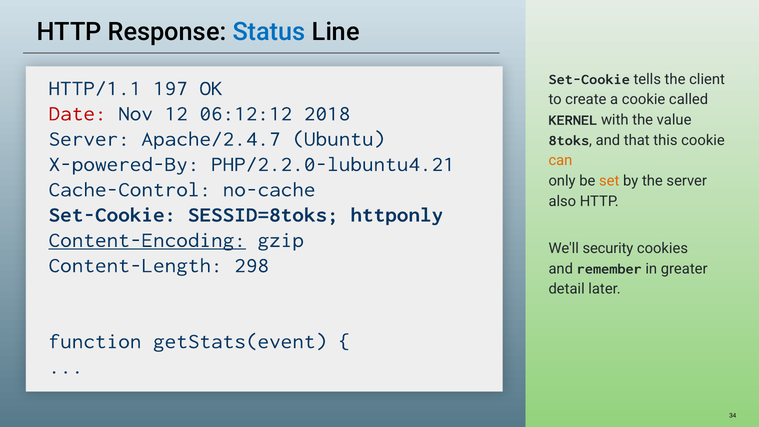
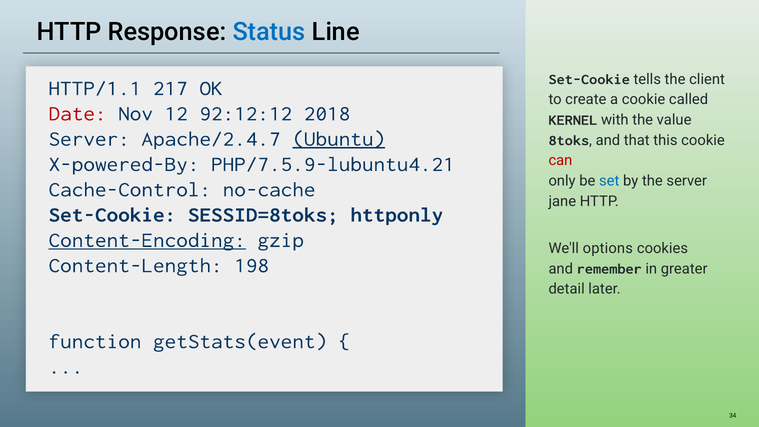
197: 197 -> 217 (170, 88)
06:12:12: 06:12:12 -> 92:12:12 (246, 113)
Ubuntu underline: none -> present (339, 139)
can colour: orange -> red (560, 161)
PHP/2.2.0-lubuntu4.21: PHP/2.2.0-lubuntu4.21 -> PHP/7.5.9-lubuntu4.21 (333, 164)
set colour: orange -> blue (609, 181)
also: also -> jane (562, 201)
security: security -> options (608, 248)
298: 298 -> 198 (252, 265)
